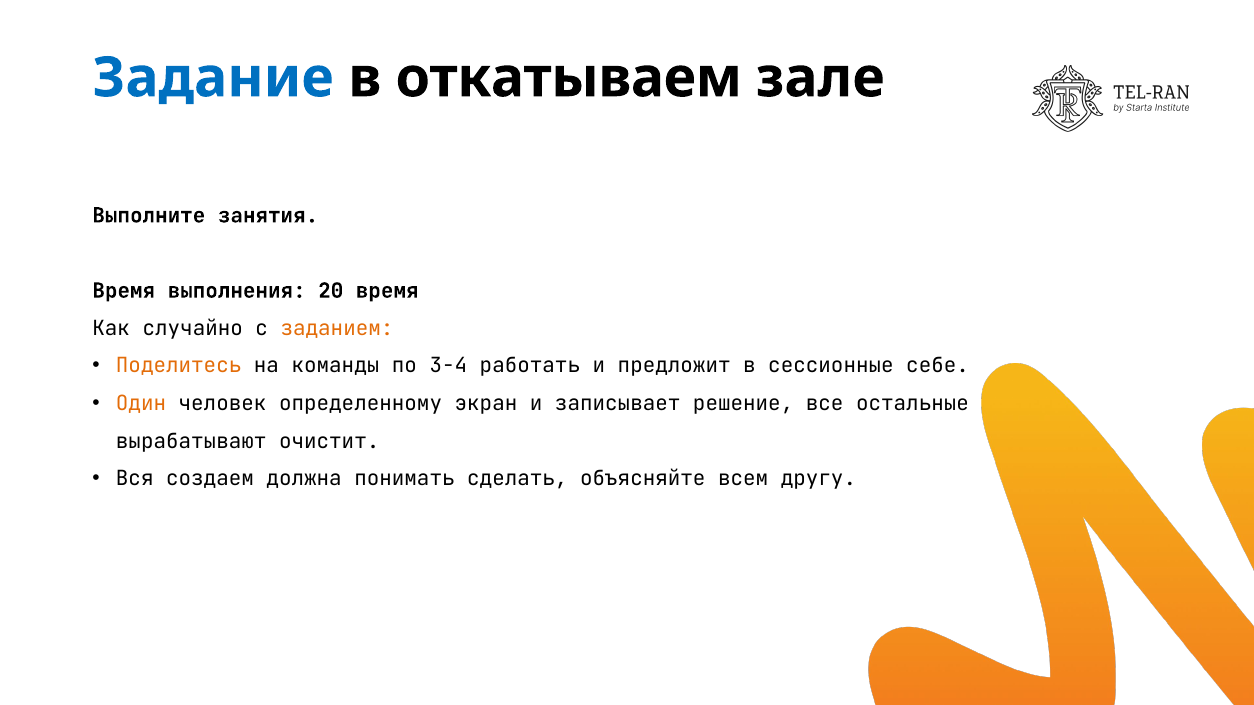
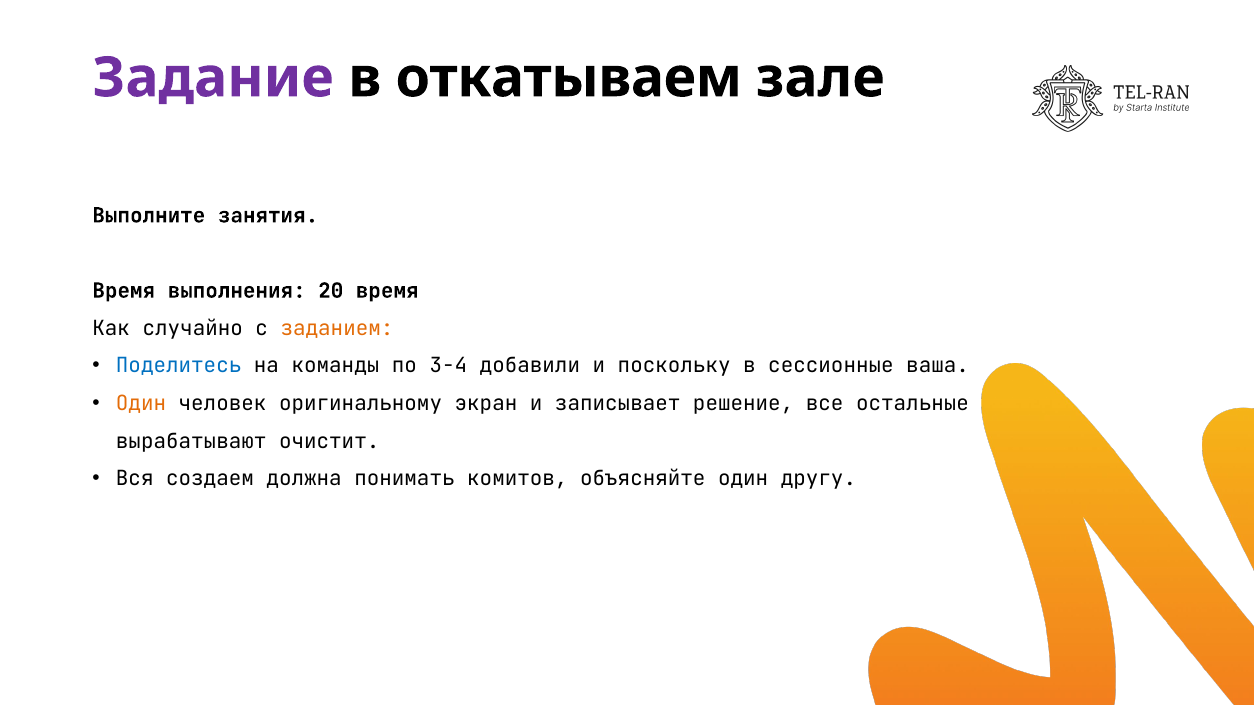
Задание colour: blue -> purple (213, 78)
Поделитесь colour: orange -> blue (179, 366)
работать: работать -> добавили (530, 366)
предложит: предложит -> поскольку (674, 366)
себе: себе -> ваша (938, 366)
определенному: определенному -> оригинальному (361, 404)
сделать: сделать -> комитов (517, 479)
объясняйте всем: всем -> один (743, 479)
